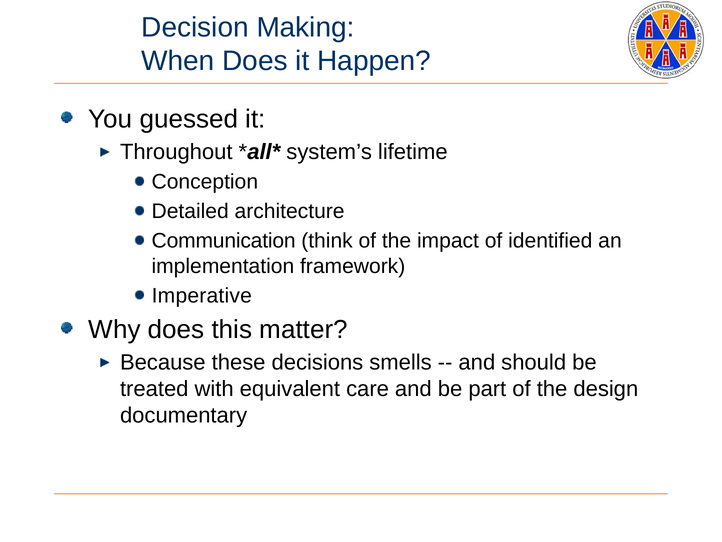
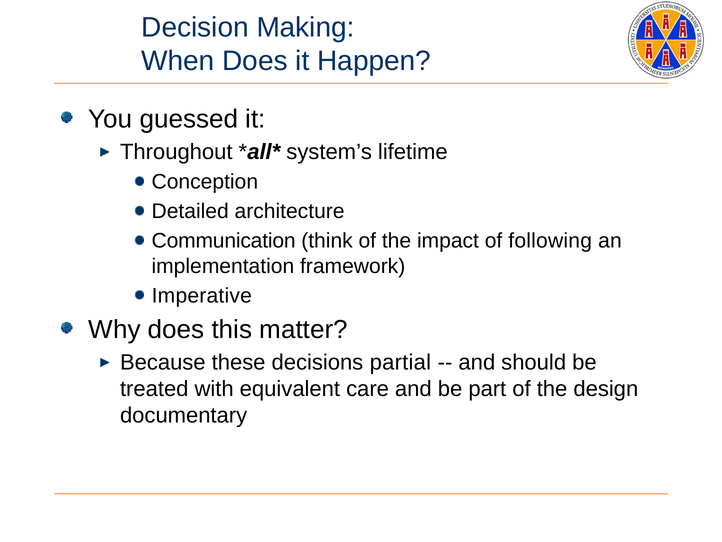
identified: identified -> following (550, 241)
smells: smells -> partial (400, 362)
